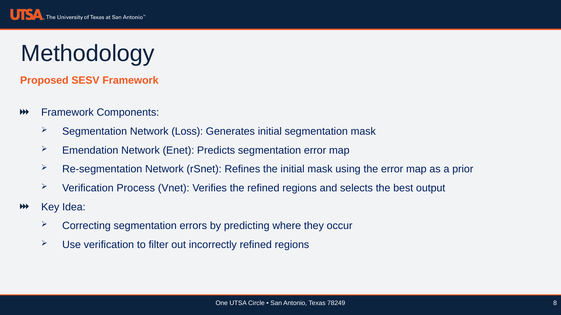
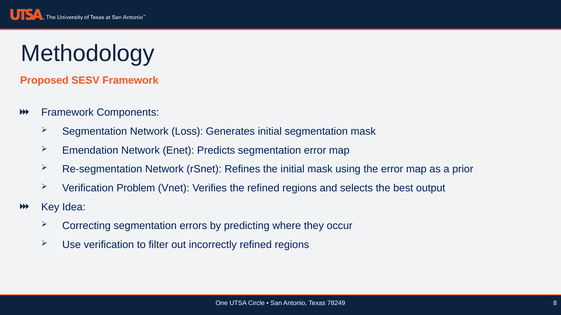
Process: Process -> Problem (136, 188)
